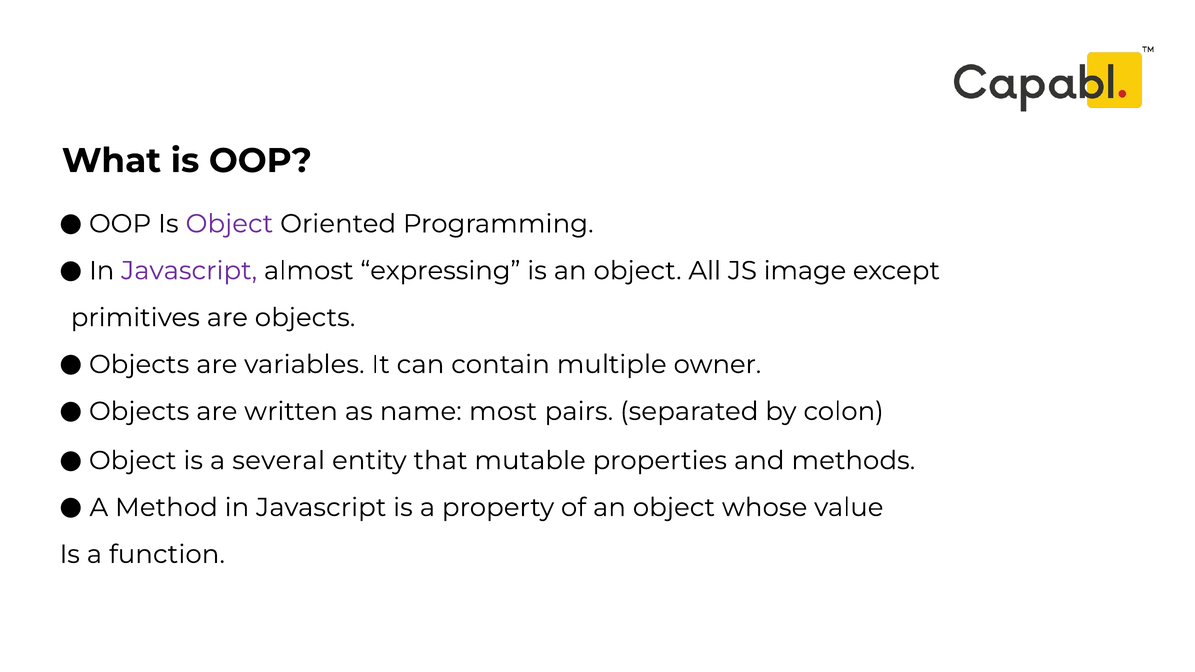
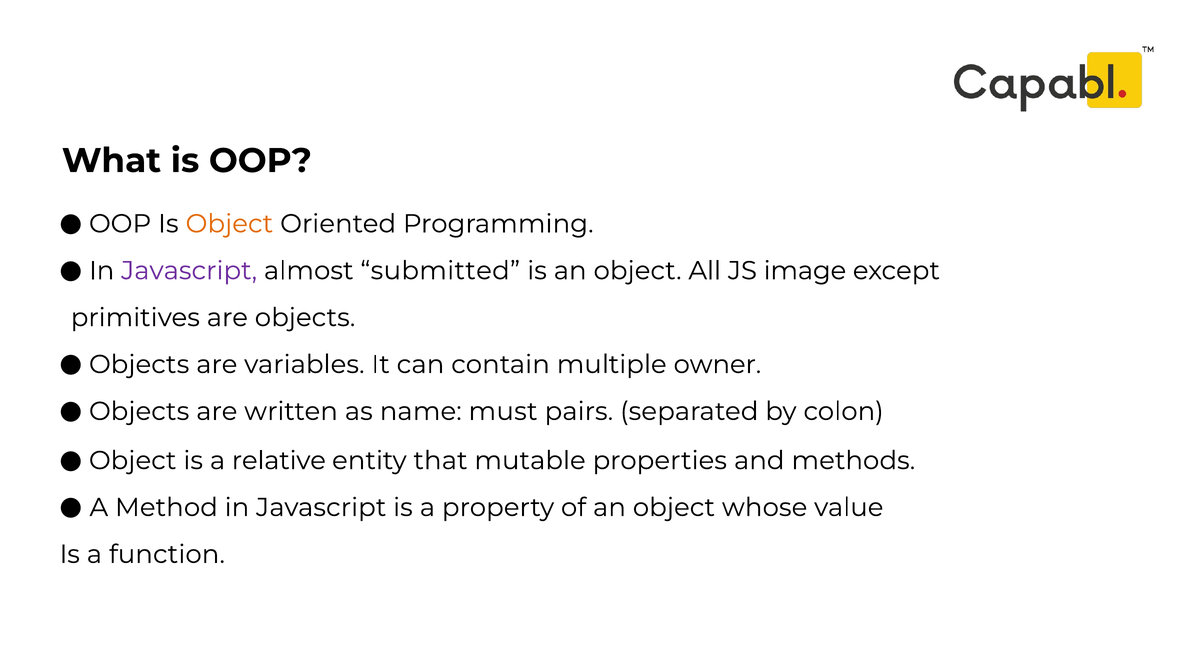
Object colour: purple -> orange (229, 224)
expressing: expressing -> submitted (440, 271)
most: most -> must (503, 411)
several: several -> relative (279, 461)
